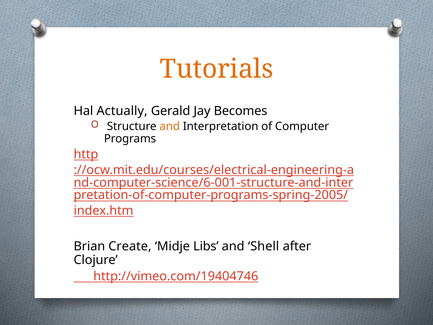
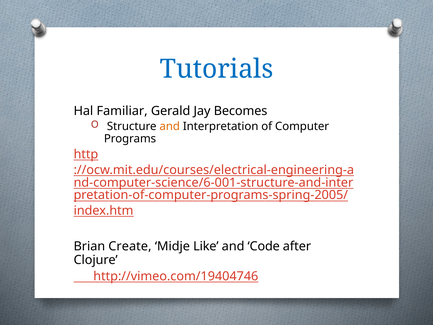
Tutorials colour: orange -> blue (217, 69)
Actually: Actually -> Familiar (122, 111)
Libs: Libs -> Like (206, 246)
Shell: Shell -> Code (264, 246)
